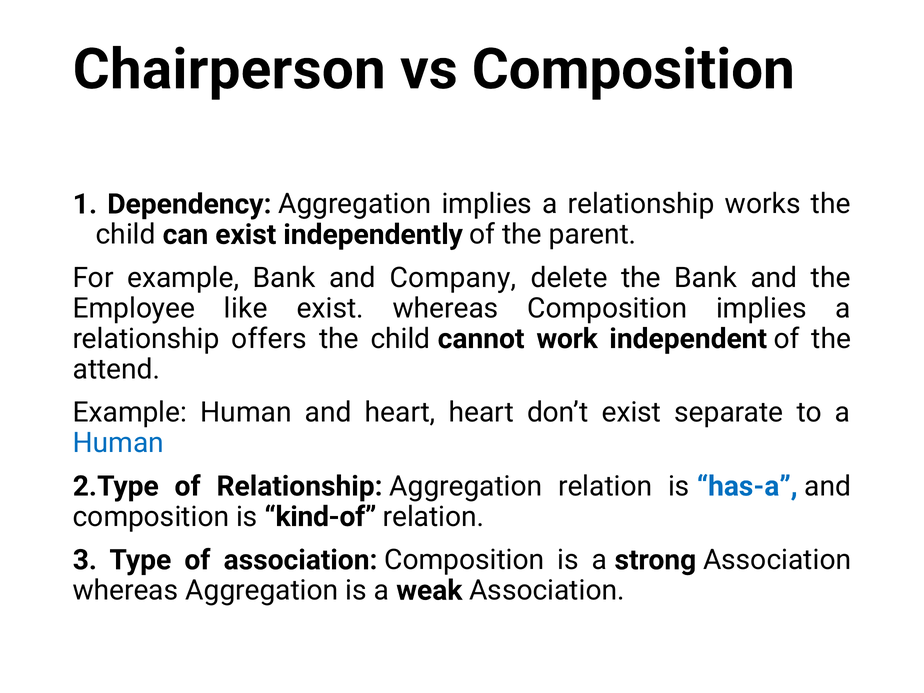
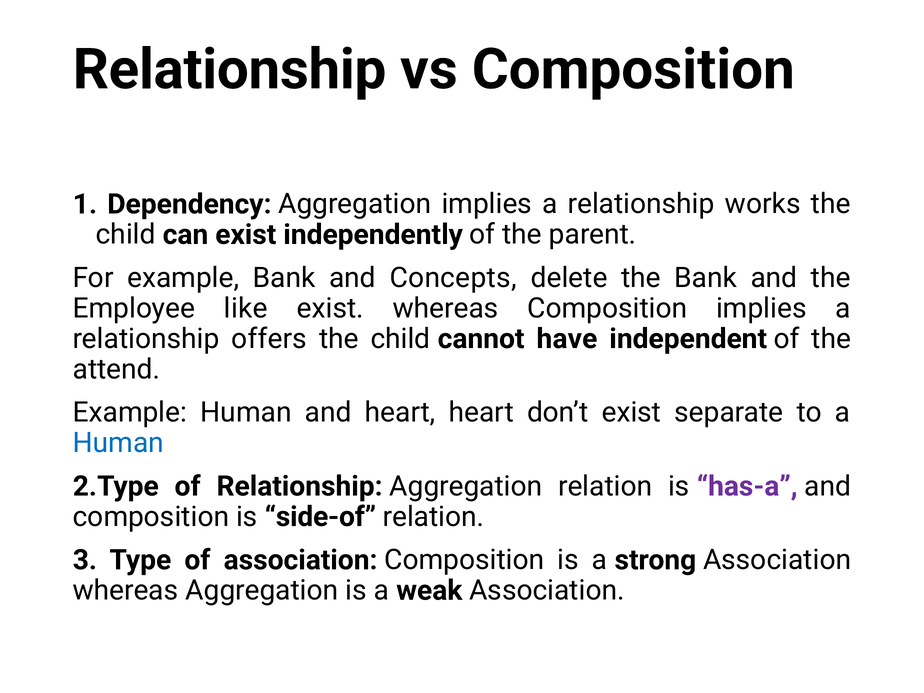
Chairperson: Chairperson -> Relationship (230, 70)
Company: Company -> Concepts (453, 278)
work: work -> have (567, 339)
has-a colour: blue -> purple (747, 486)
kind-of: kind-of -> side-of (320, 517)
